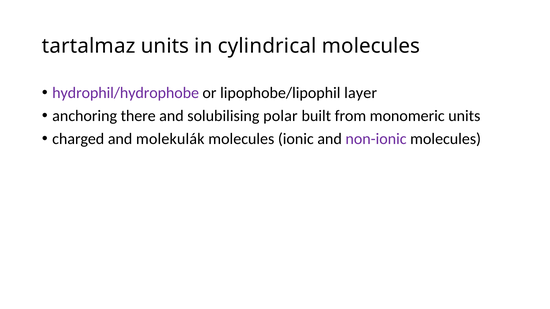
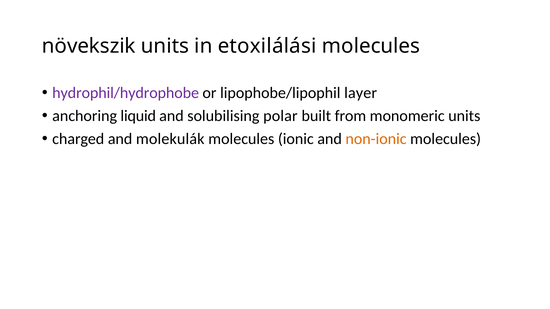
tartalmaz: tartalmaz -> növekszik (89, 46)
cylindrical: cylindrical -> etoxilálási (267, 46)
there: there -> liquid (138, 116)
non-ionic colour: purple -> orange (376, 139)
